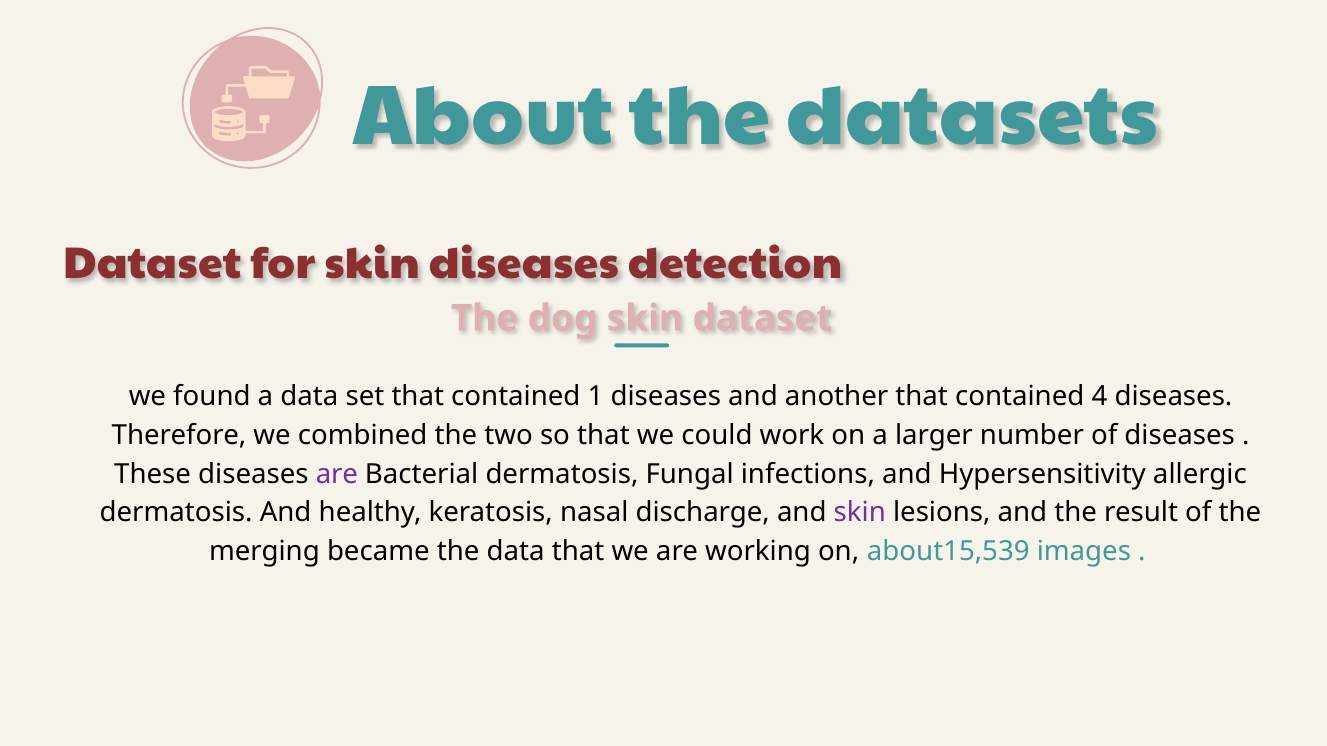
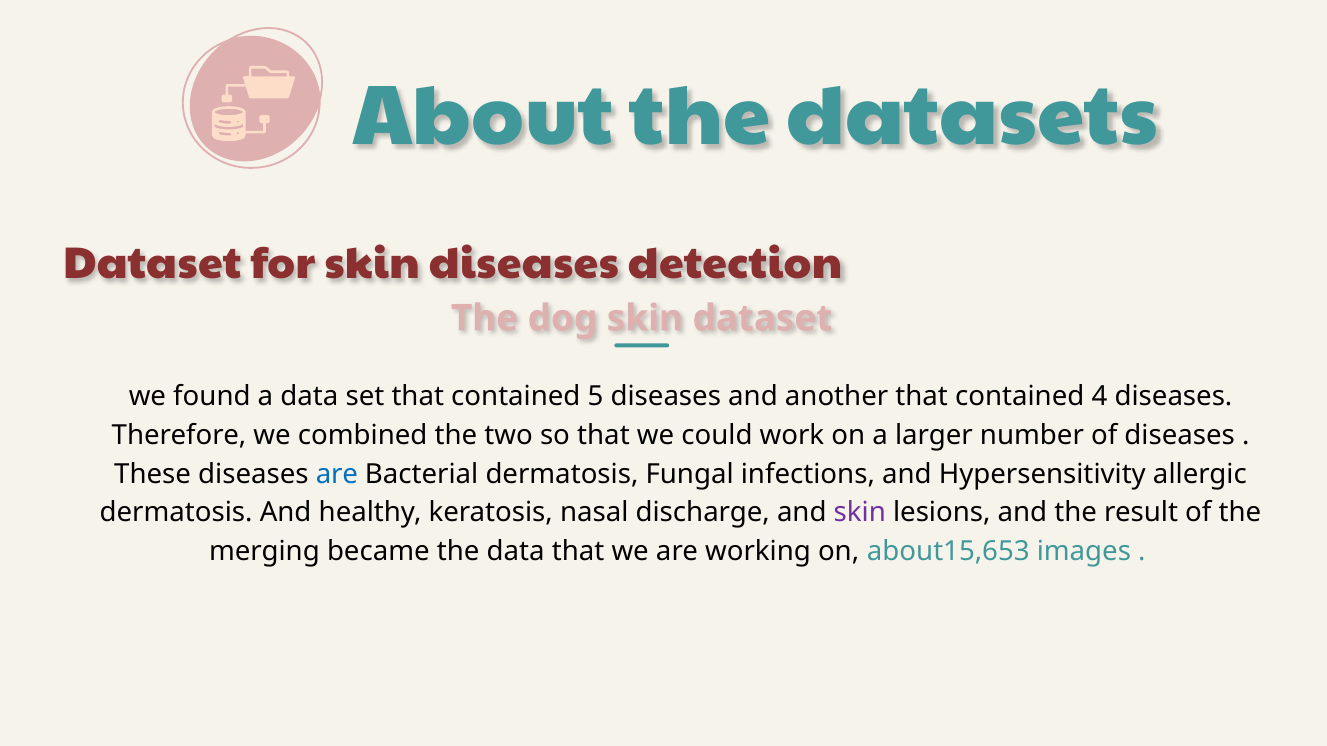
1: 1 -> 5 (596, 397)
are colour: purple -> blue (337, 474)
about15,539: about15,539 -> about15,653 (948, 552)
